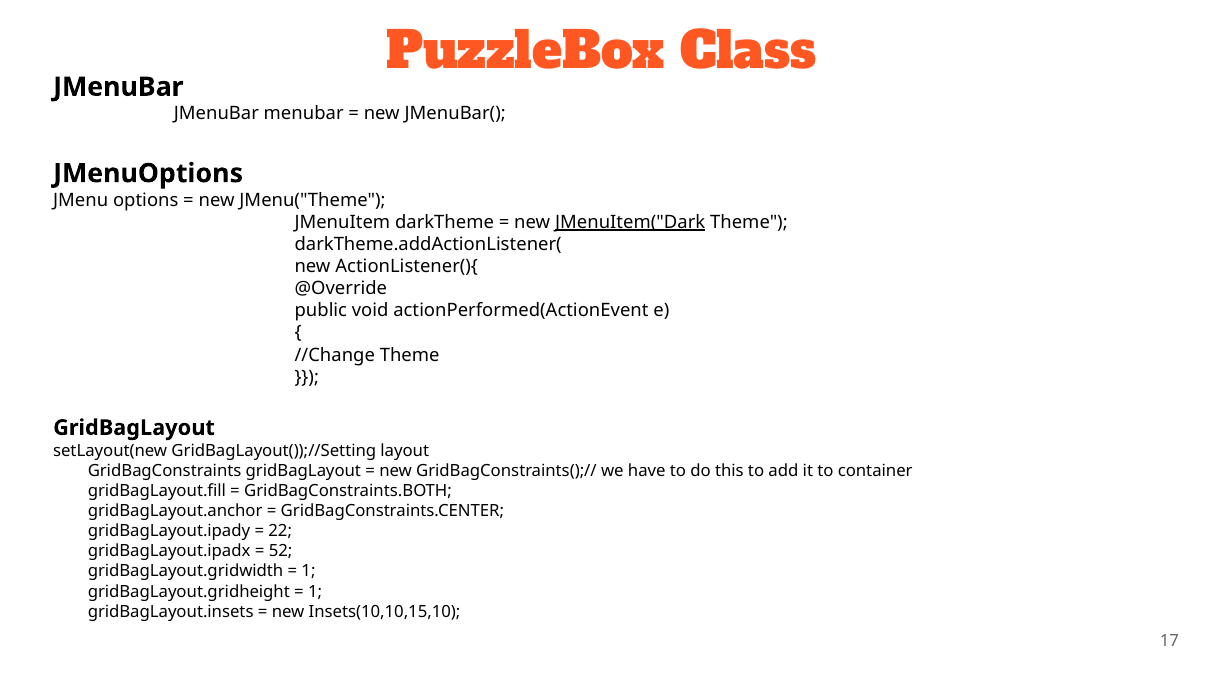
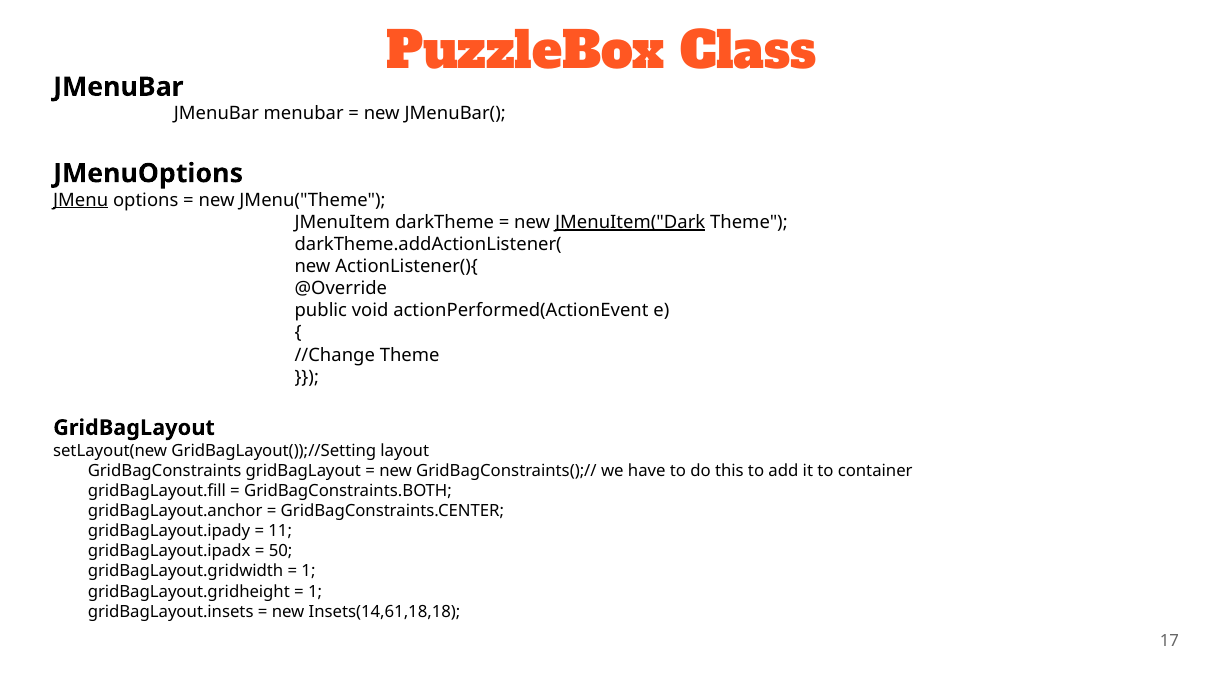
JMenu underline: none -> present (81, 200)
22: 22 -> 11 (280, 531)
52: 52 -> 50 (281, 551)
Insets(10,10,15,10: Insets(10,10,15,10 -> Insets(14,61,18,18 (385, 612)
